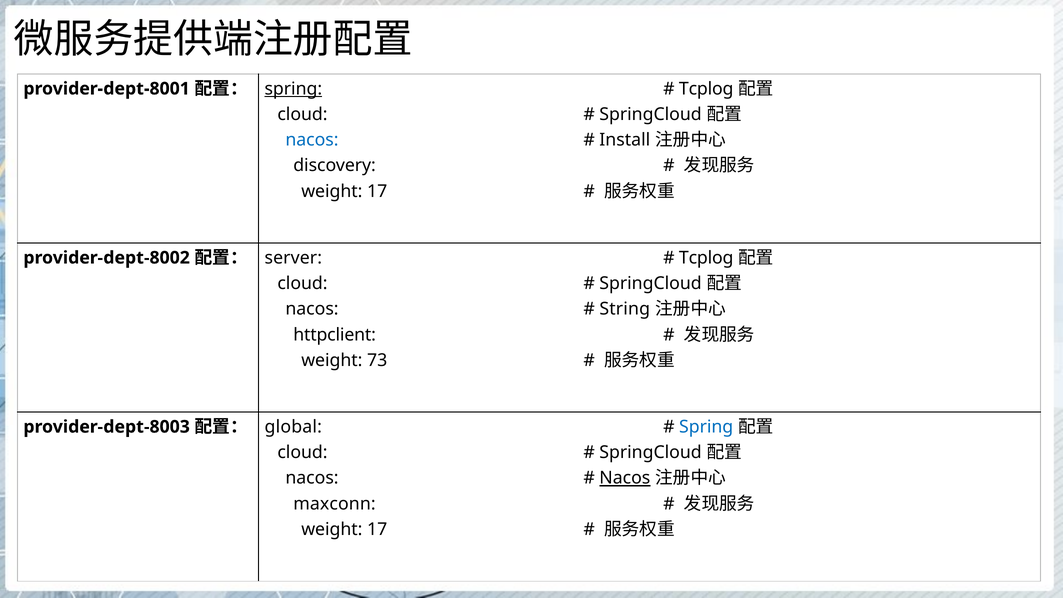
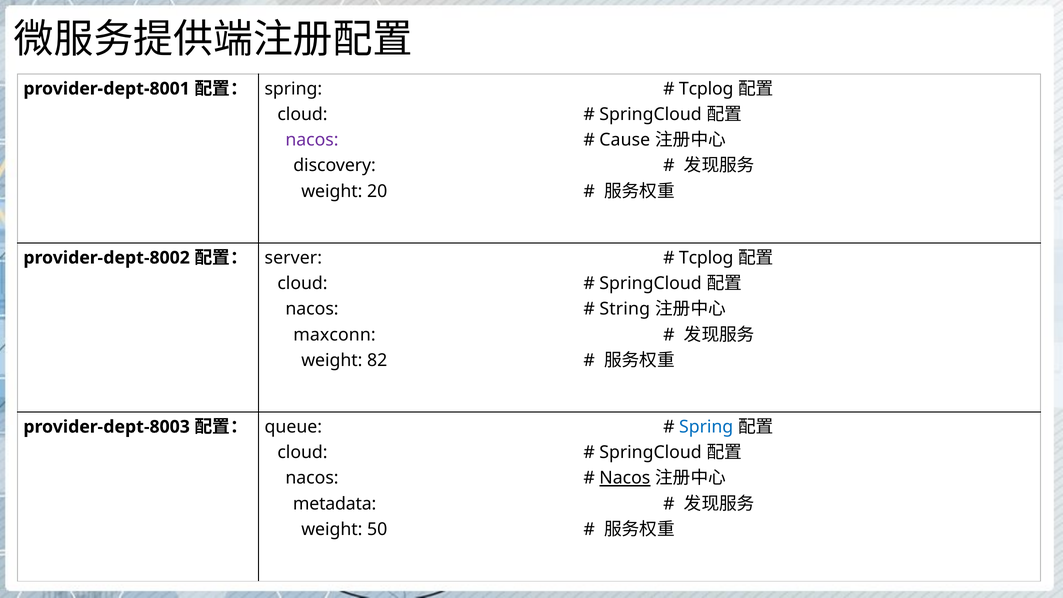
spring underline: present -> none (293, 89)
nacos colour: blue -> purple (312, 140)
Install: Install -> Cause (625, 140)
17: 17 -> 20 (377, 191)
httpclient: httpclient -> maxconn (334, 335)
73: 73 -> 82 (377, 360)
global: global -> queue (293, 427)
maxconn: maxconn -> metadata (335, 504)
17: 17 -> 50 (377, 529)
